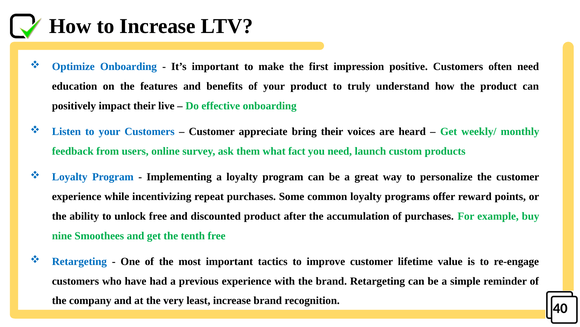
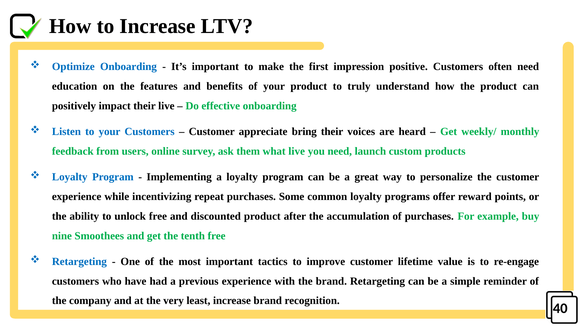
what fact: fact -> live (297, 151)
